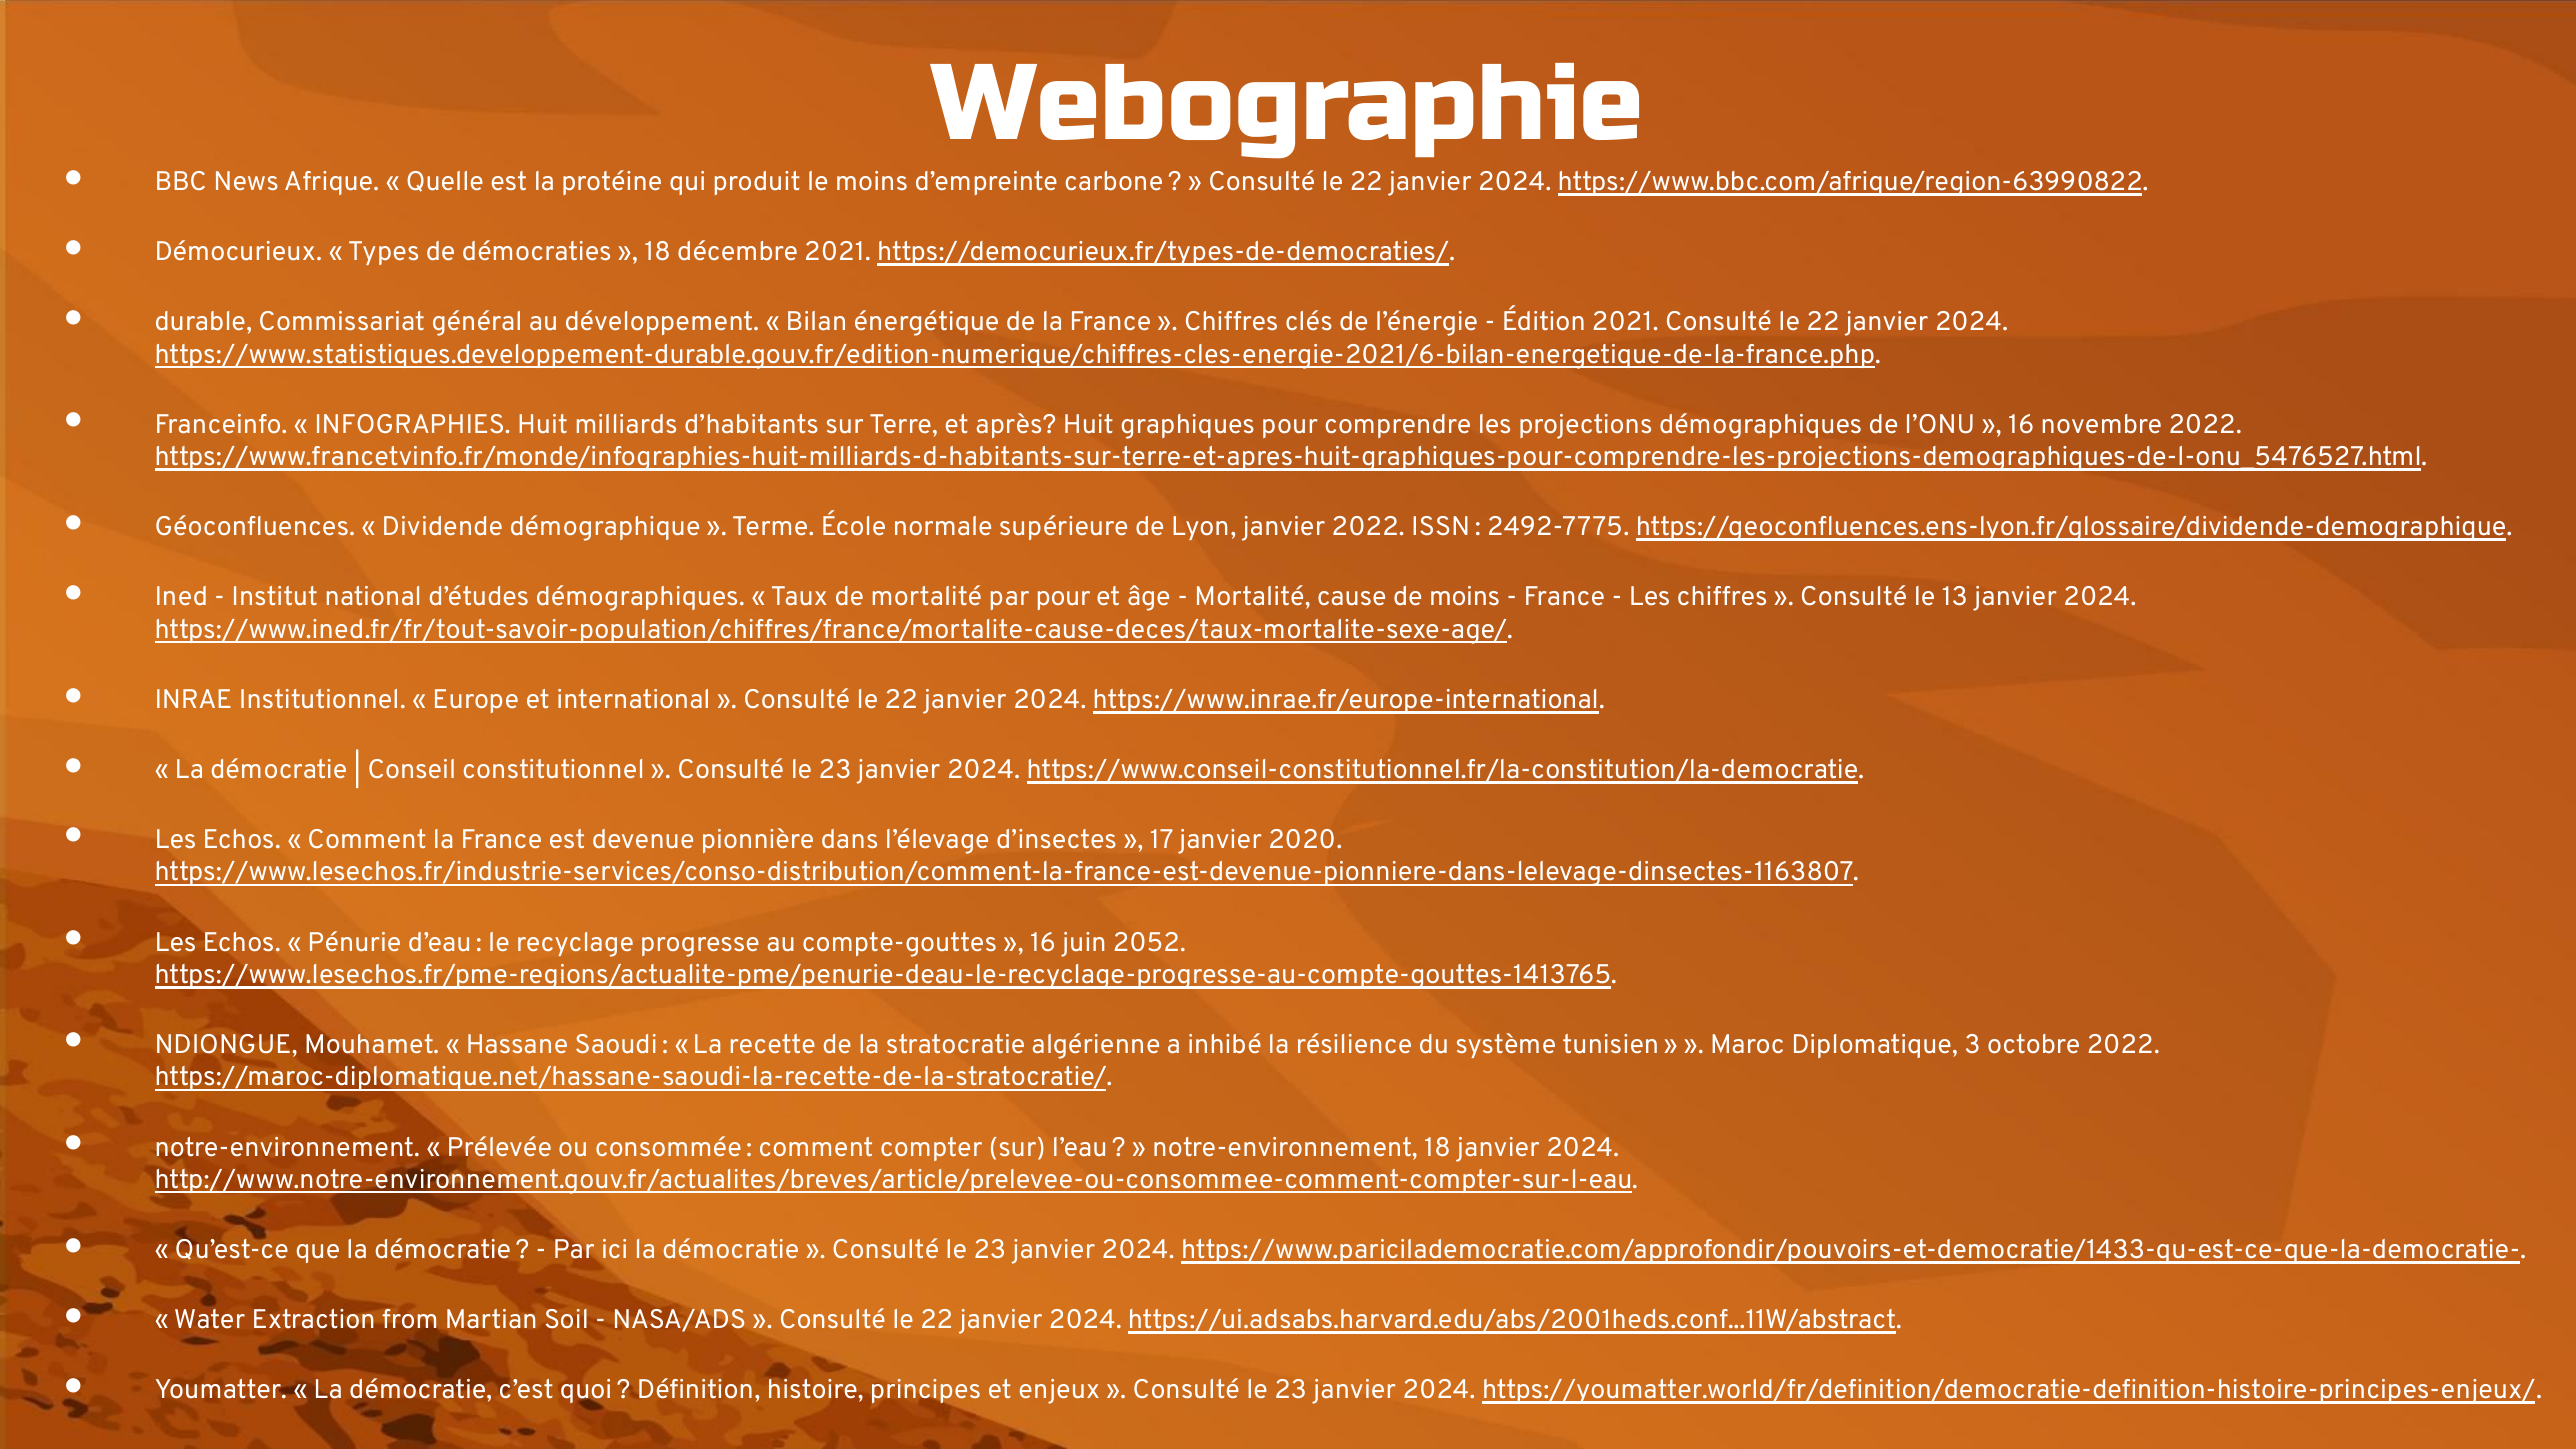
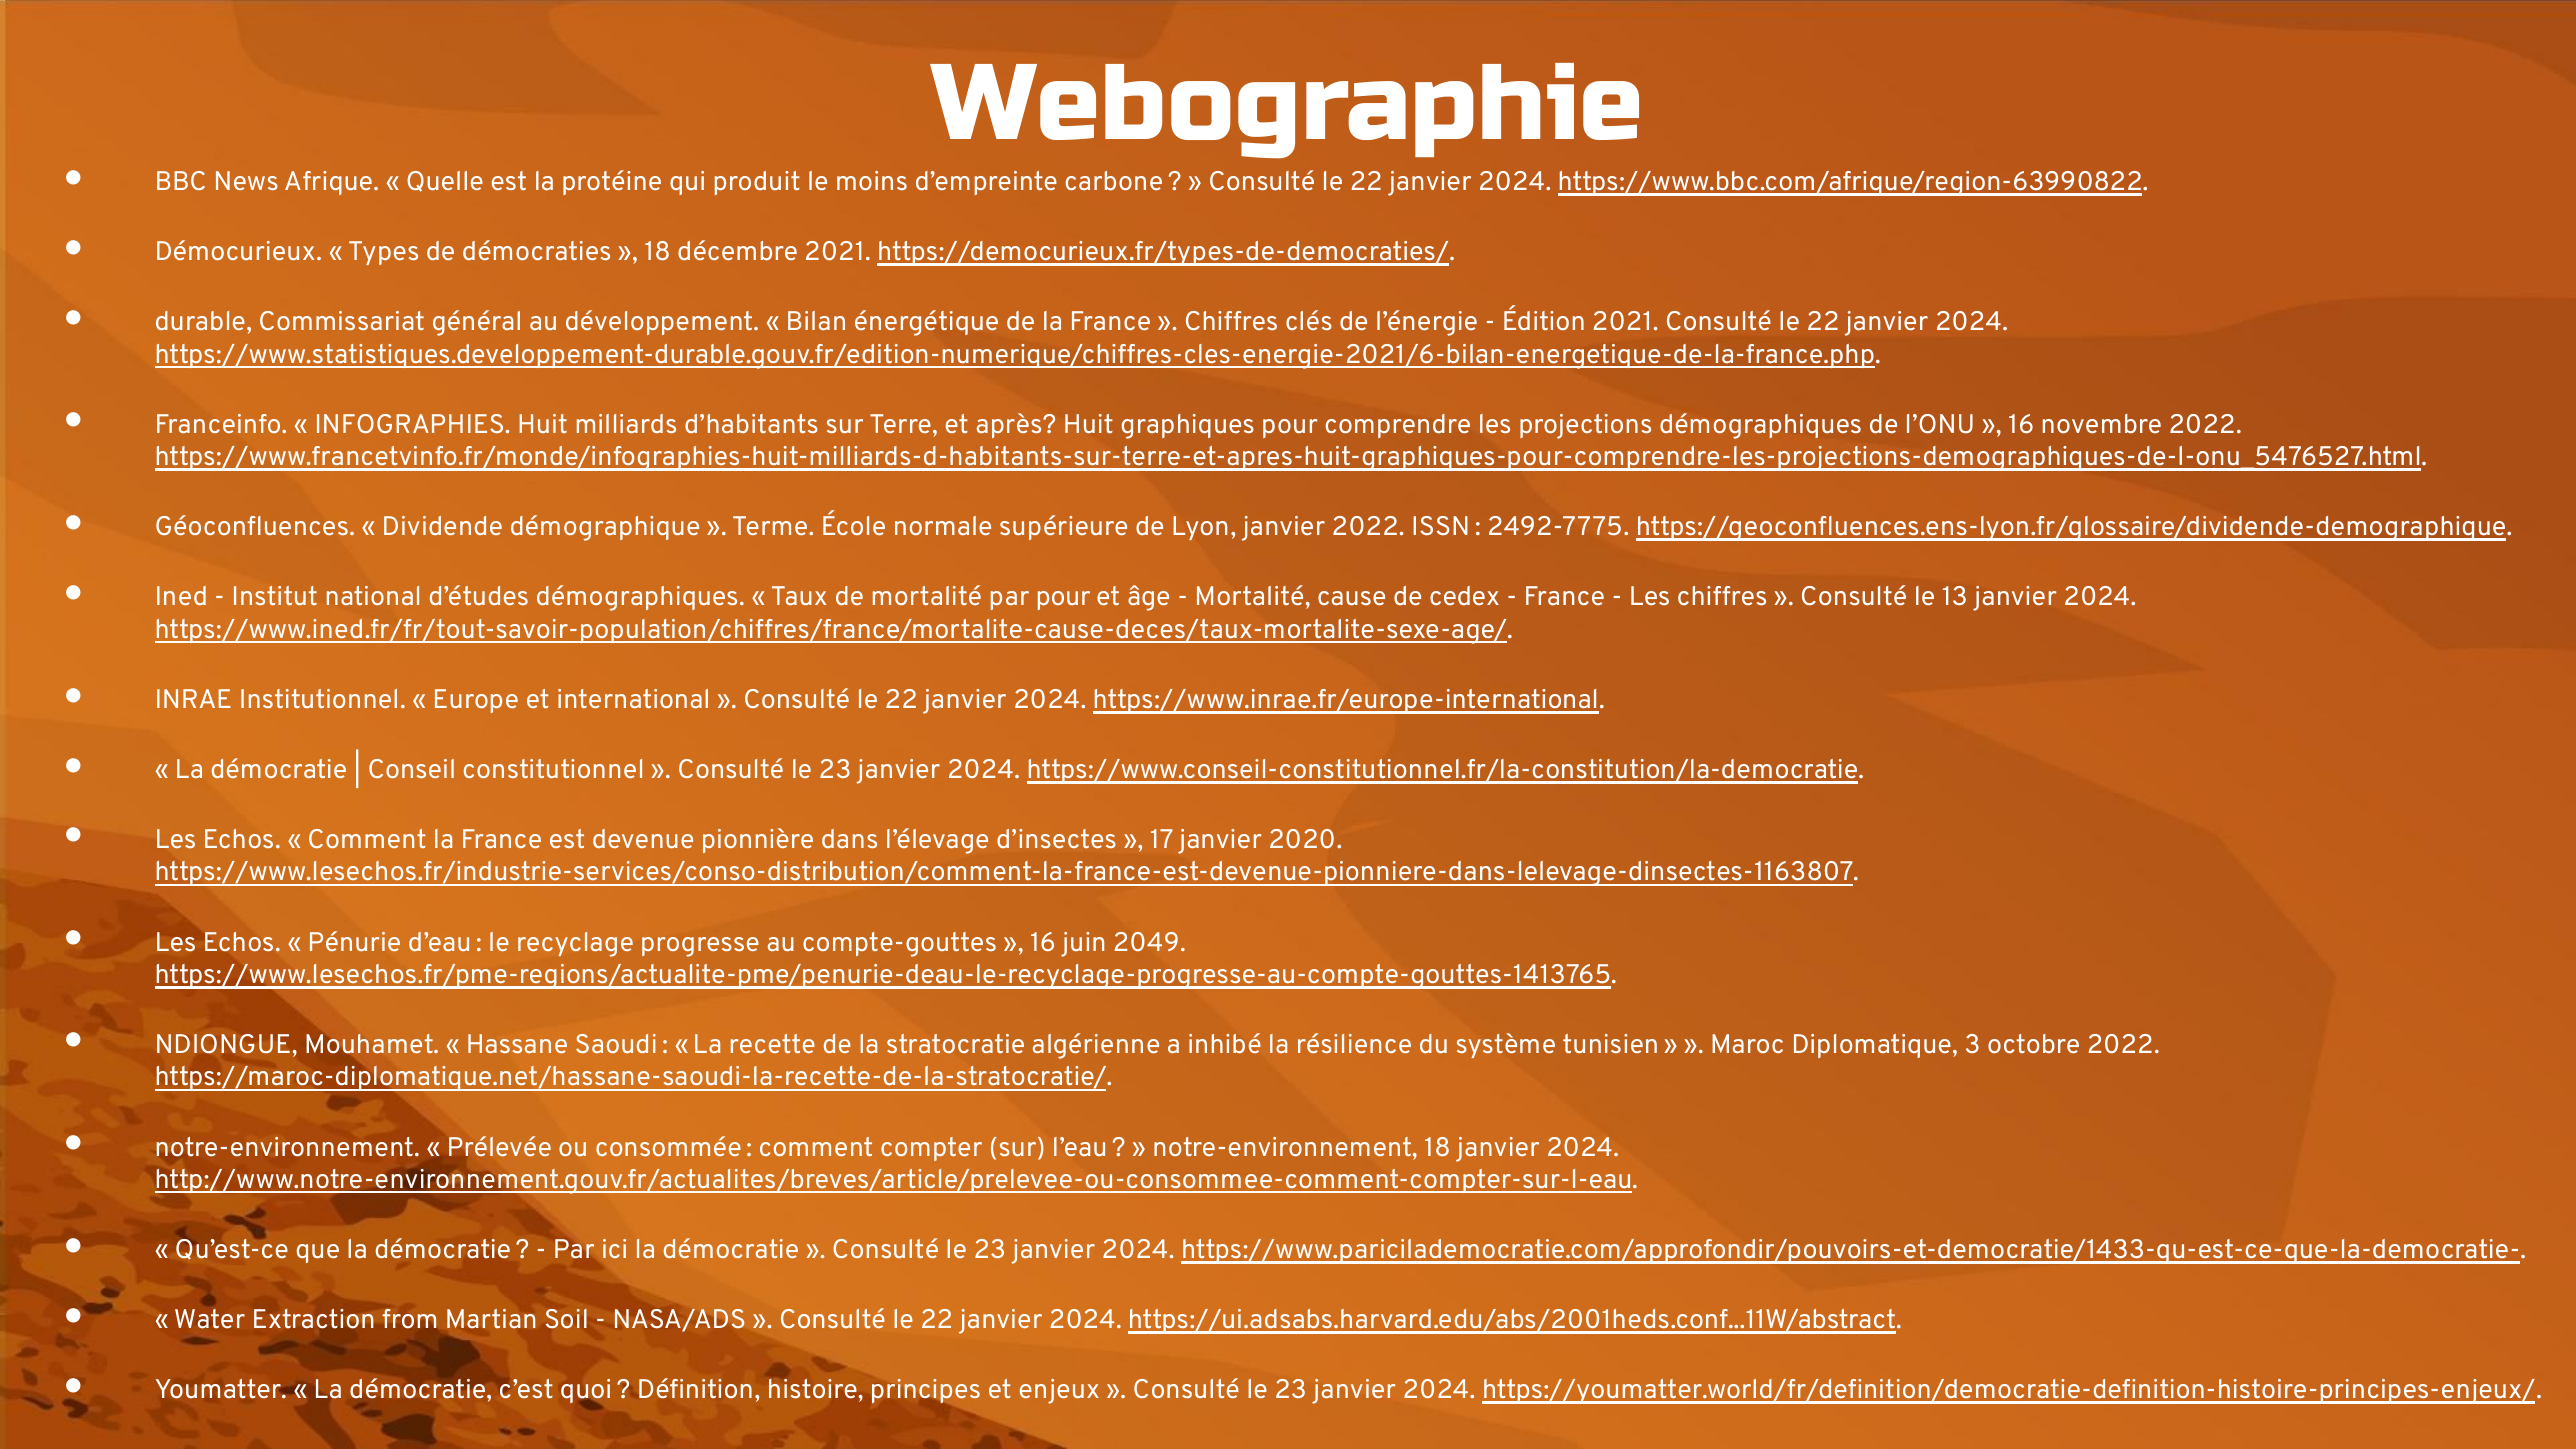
de moins: moins -> cedex (1465, 597)
2052: 2052 -> 2049 (1149, 942)
